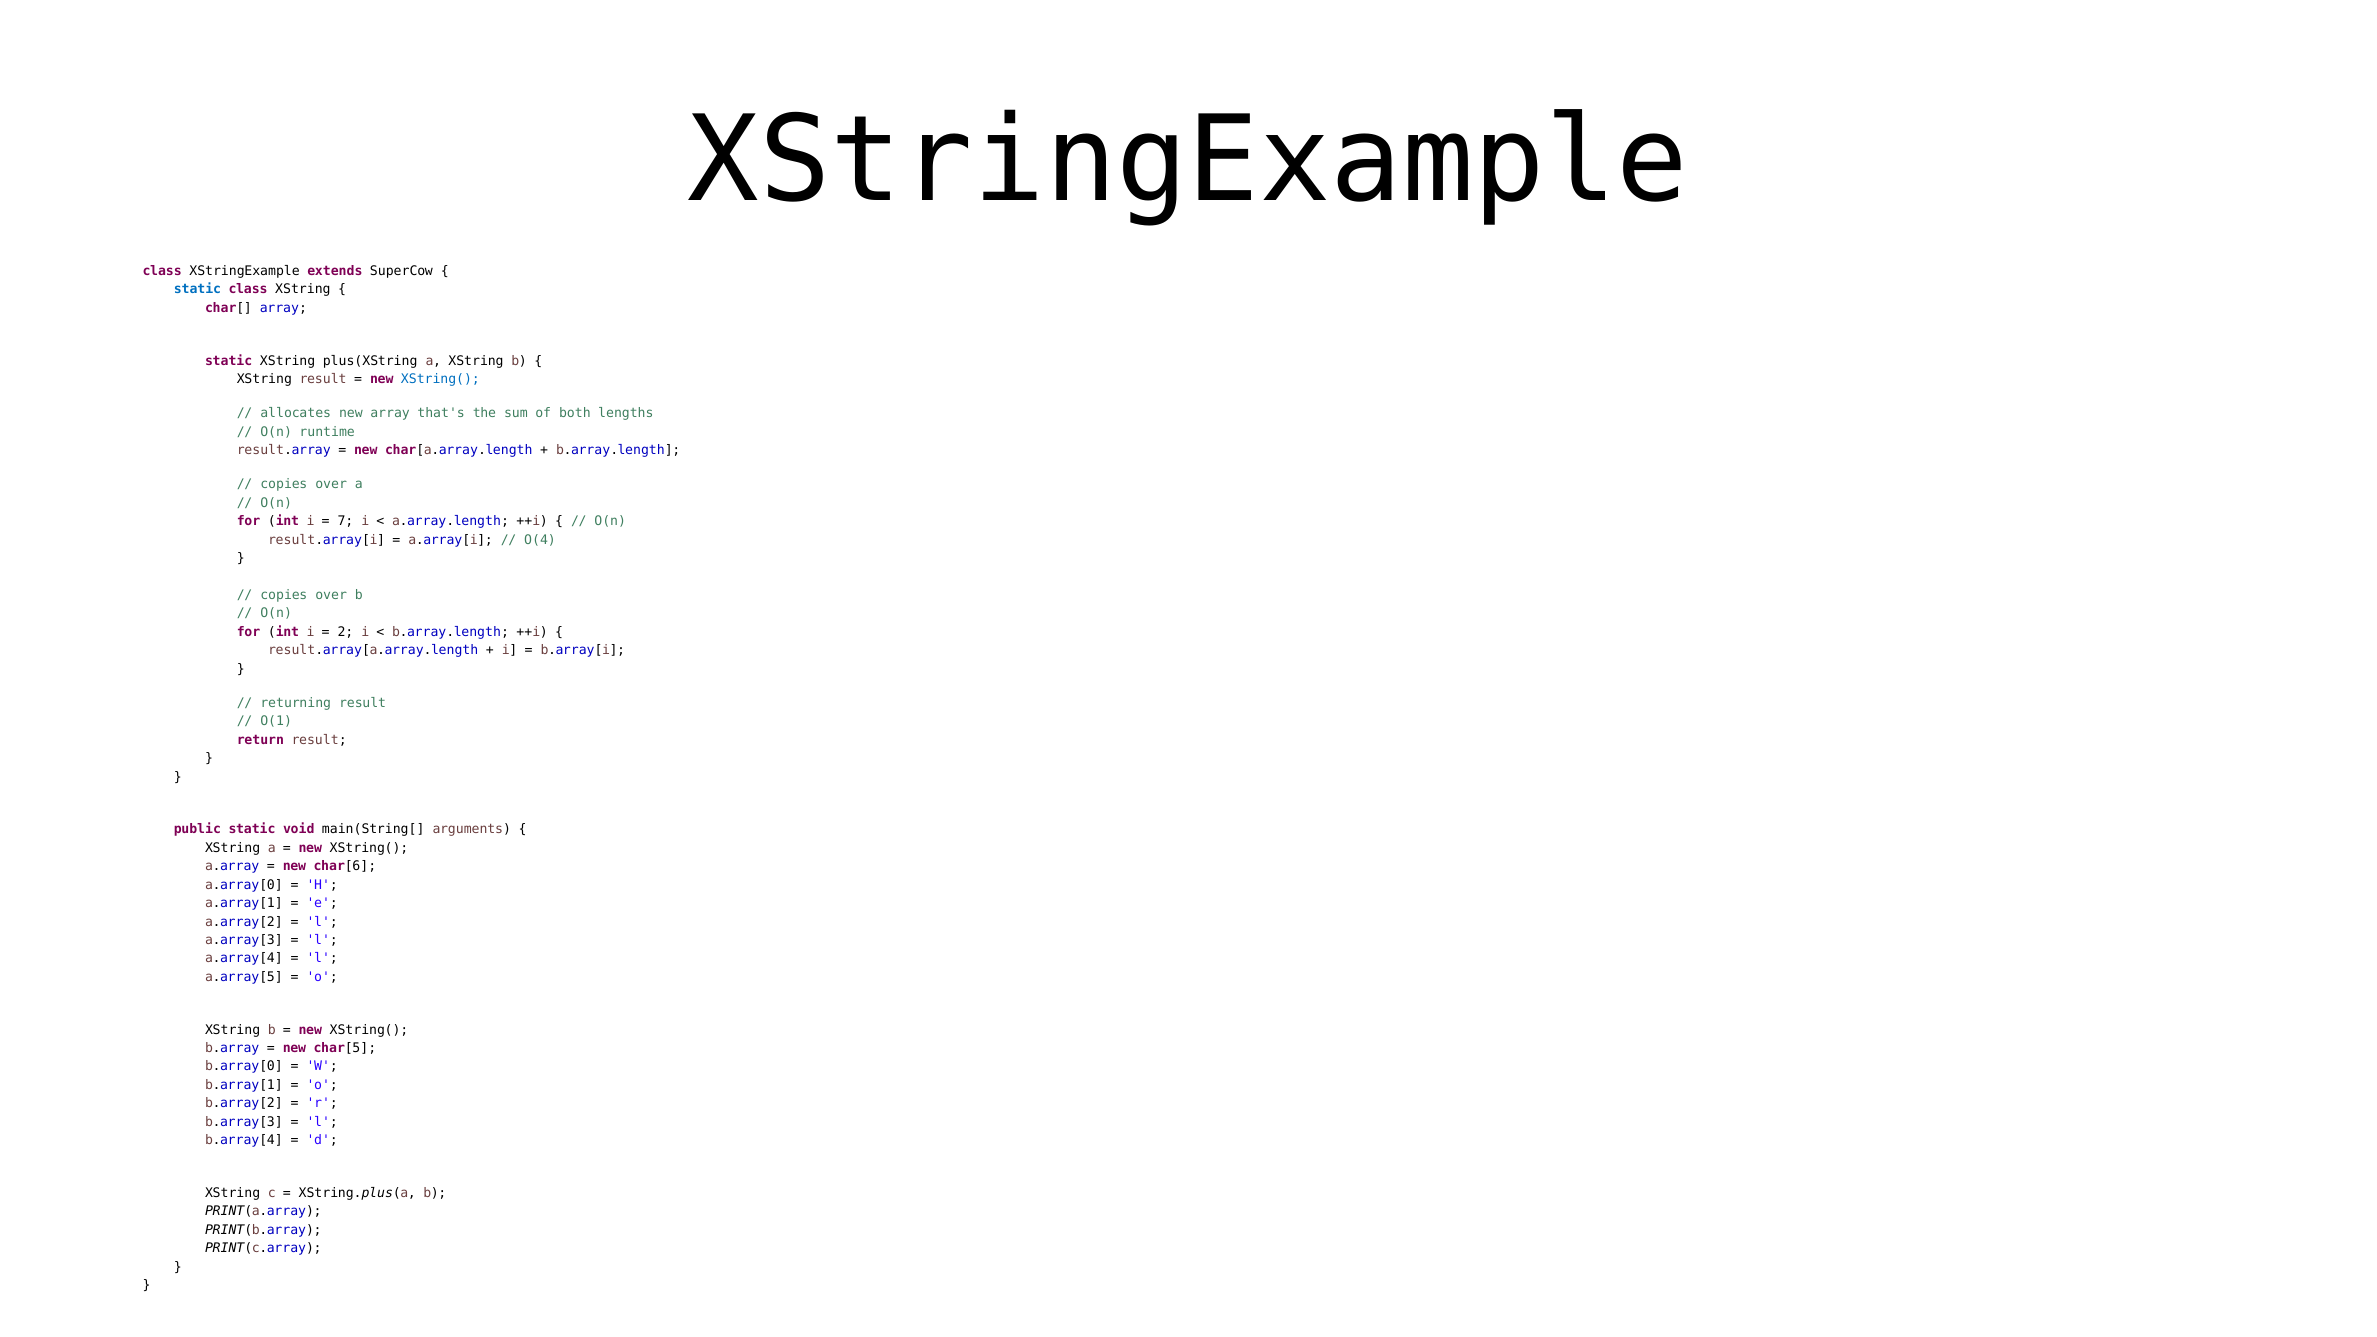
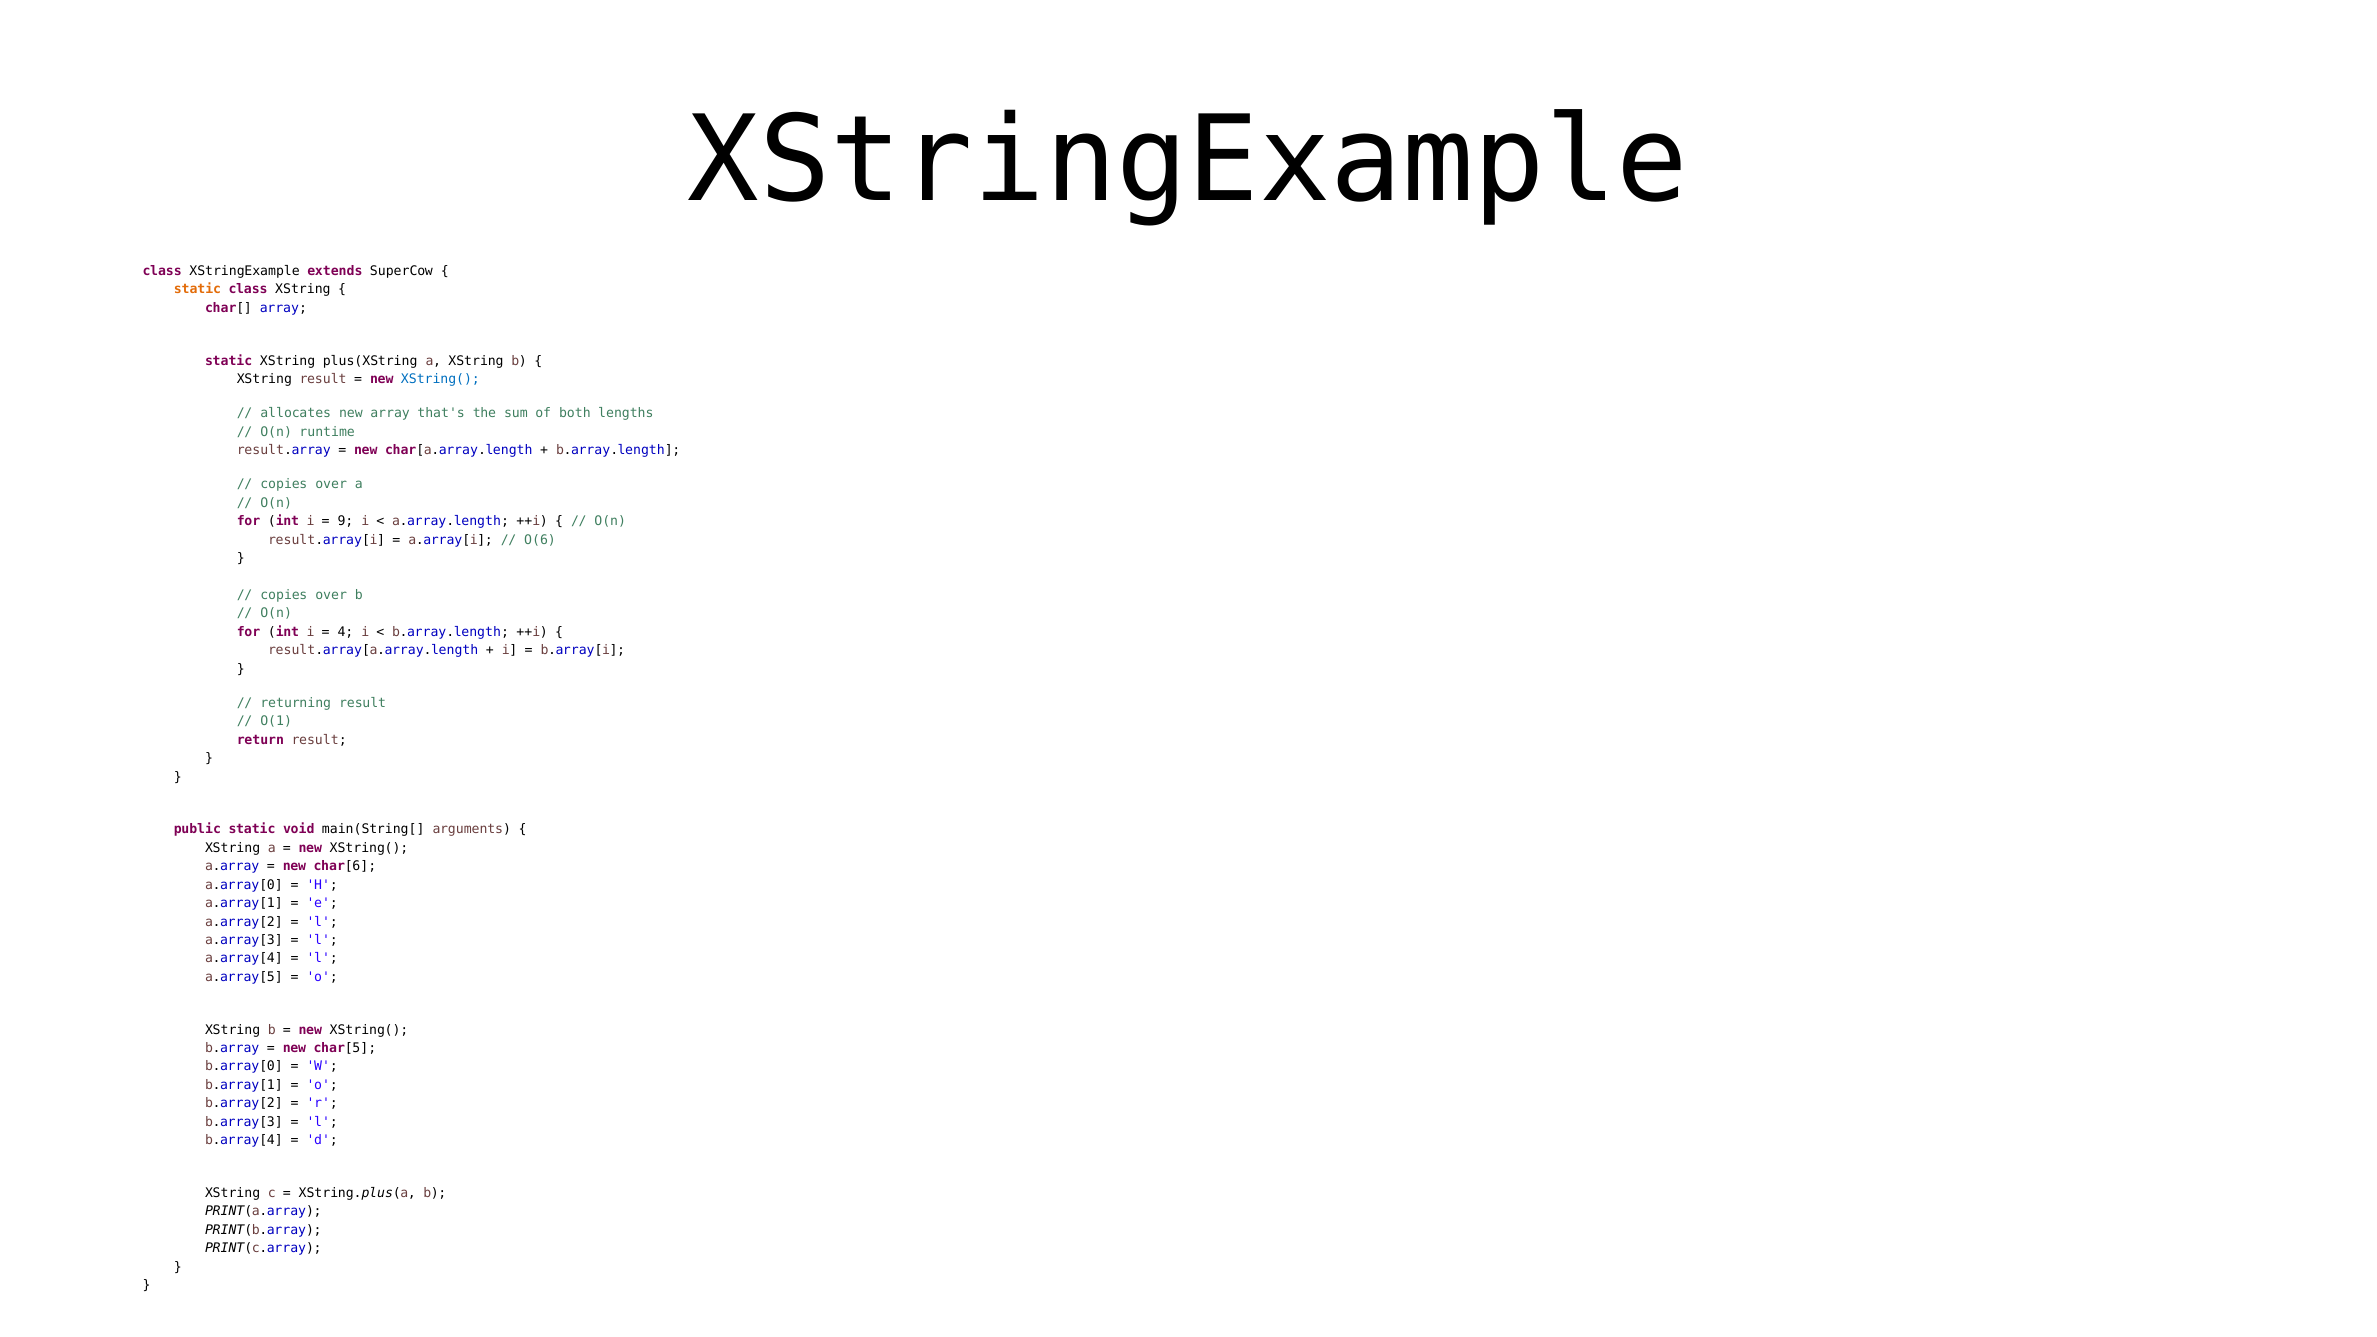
static colour: blue -> orange (197, 290)
7: 7 -> 9 (345, 521)
O(4: O(4 -> O(6 (540, 540)
2: 2 -> 4 (345, 632)
